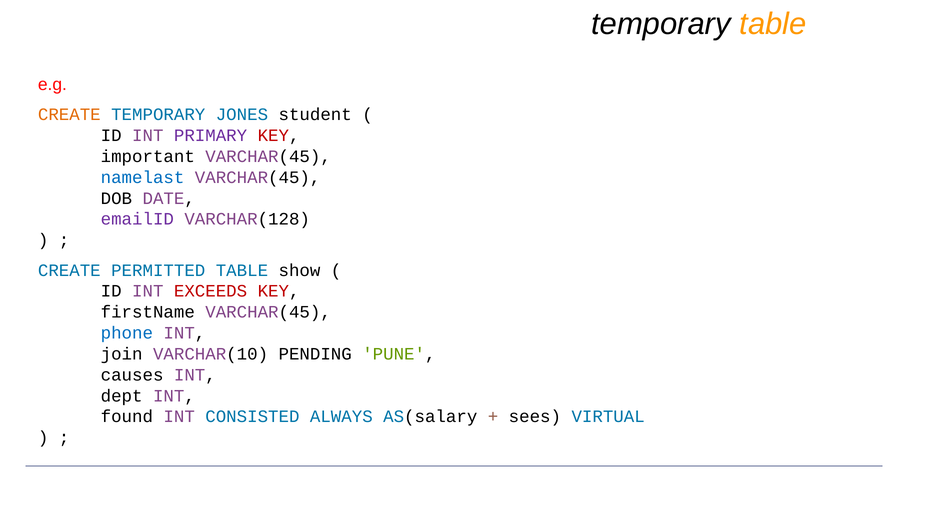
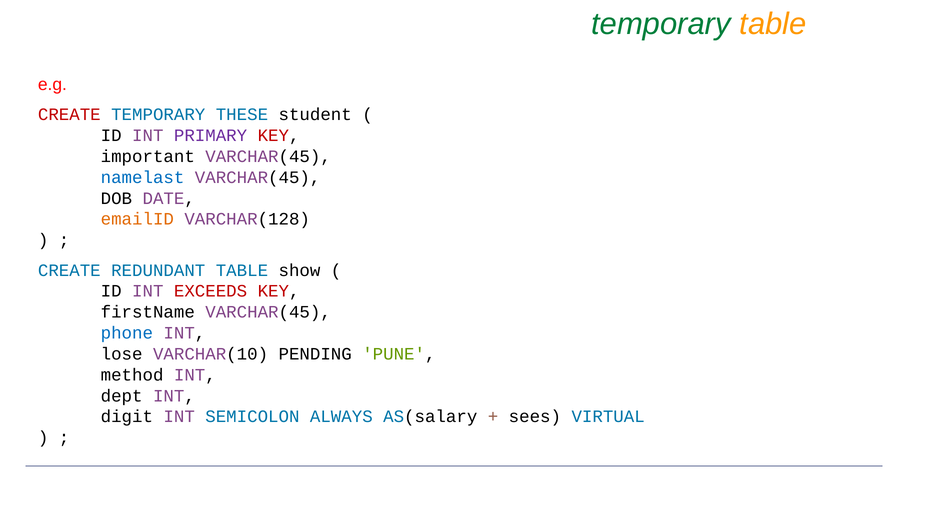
temporary colour: black -> green (661, 24)
CREATE colour: orange -> red (69, 115)
JONES: JONES -> THESE (242, 115)
emailID colour: purple -> orange (137, 219)
PERMITTED: PERMITTED -> REDUNDANT (158, 270)
join: join -> lose (122, 354)
causes: causes -> method (132, 375)
found: found -> digit (127, 417)
CONSISTED: CONSISTED -> SEMICOLON (252, 417)
